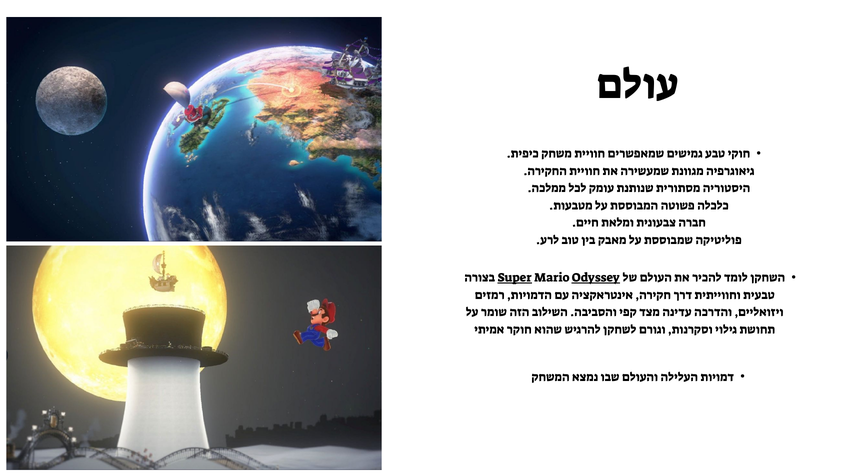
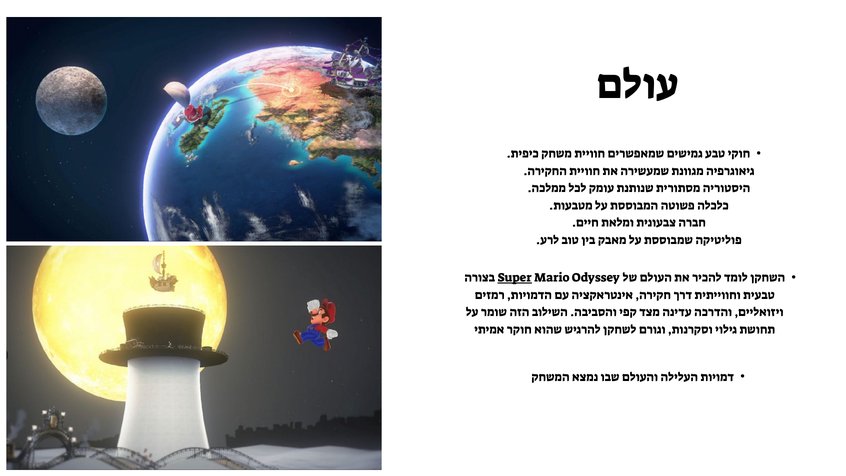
Odyssey underline: present -> none (596, 278)
